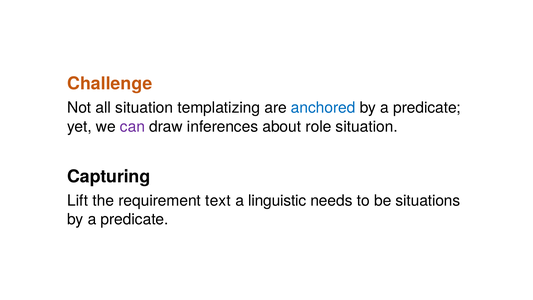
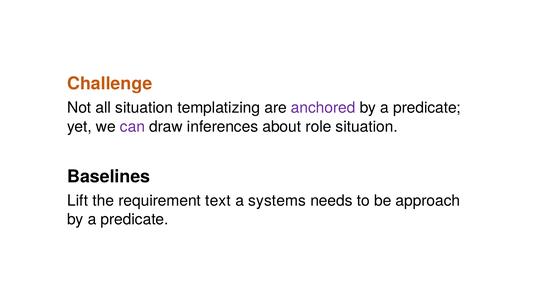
anchored colour: blue -> purple (323, 108)
Capturing: Capturing -> Baselines (109, 177)
linguistic: linguistic -> systems (277, 201)
situations: situations -> approach (428, 201)
